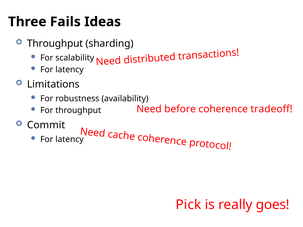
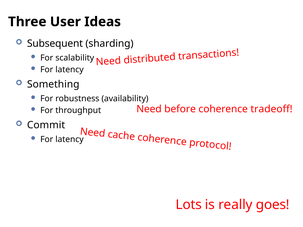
Fails: Fails -> User (65, 22)
Throughput: Throughput -> Subsequent (55, 44)
Limitations: Limitations -> Something (53, 84)
Pick: Pick -> Lots (189, 205)
